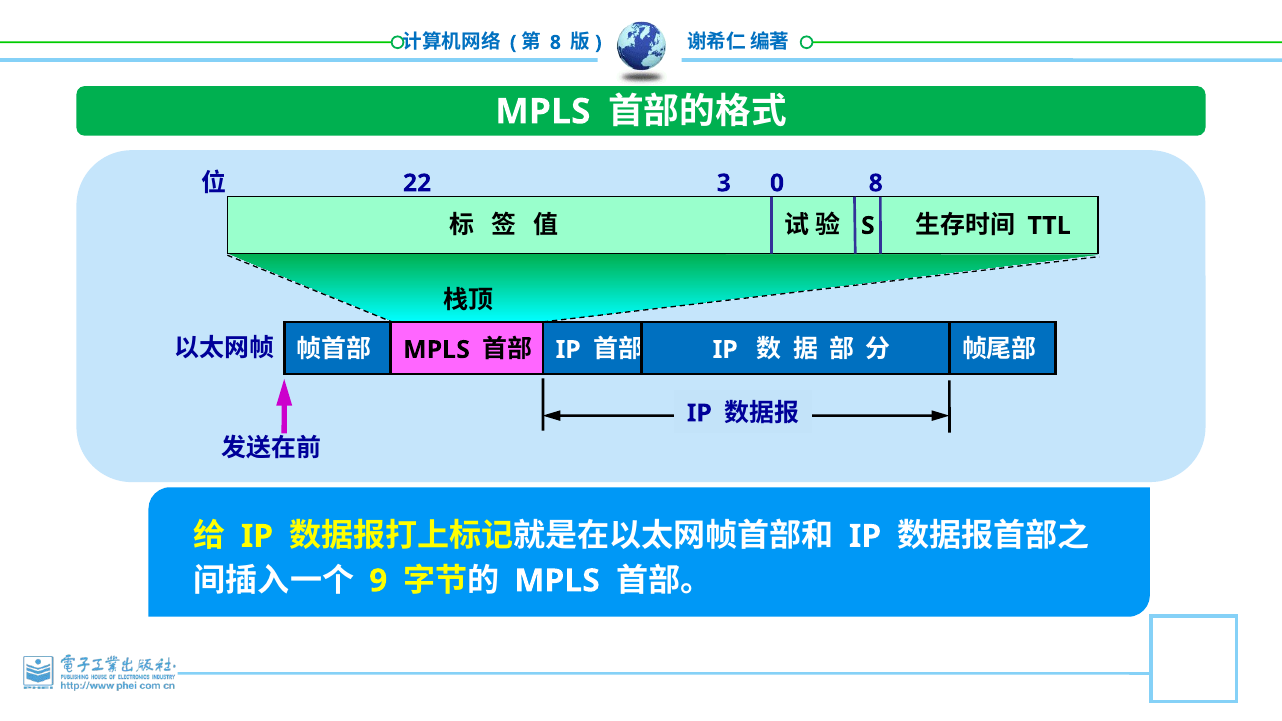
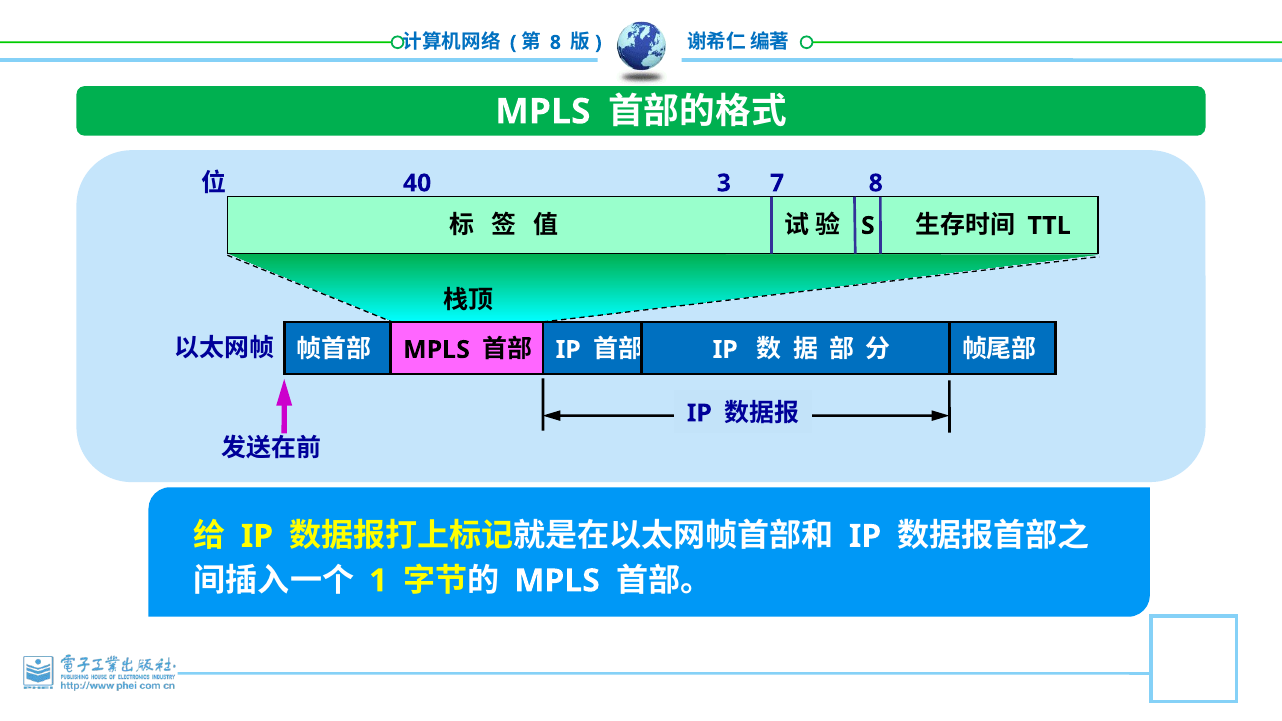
22: 22 -> 40 (417, 183)
0: 0 -> 7 (777, 183)
9: 9 -> 1 (378, 581)
